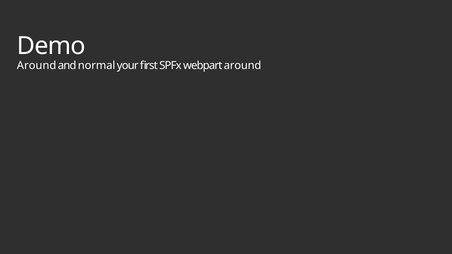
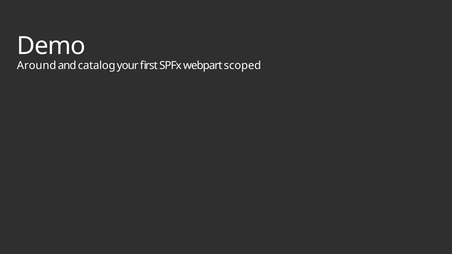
normal: normal -> catalog (97, 66)
webpart around: around -> scoped (242, 66)
